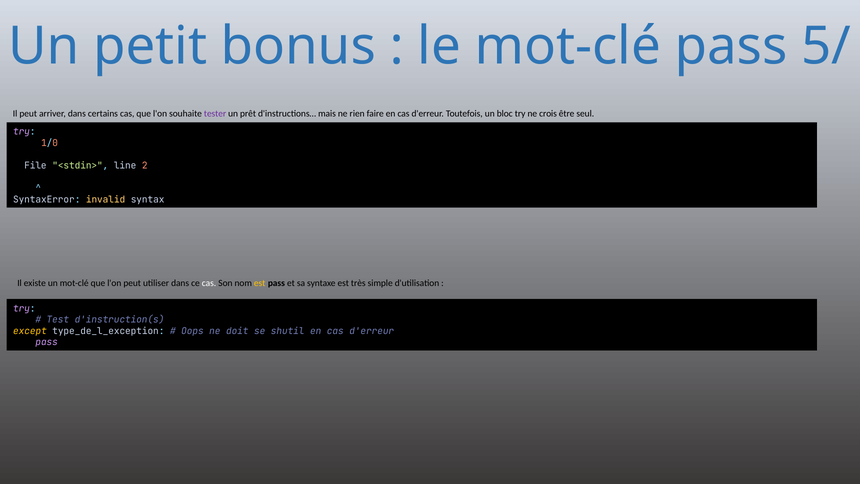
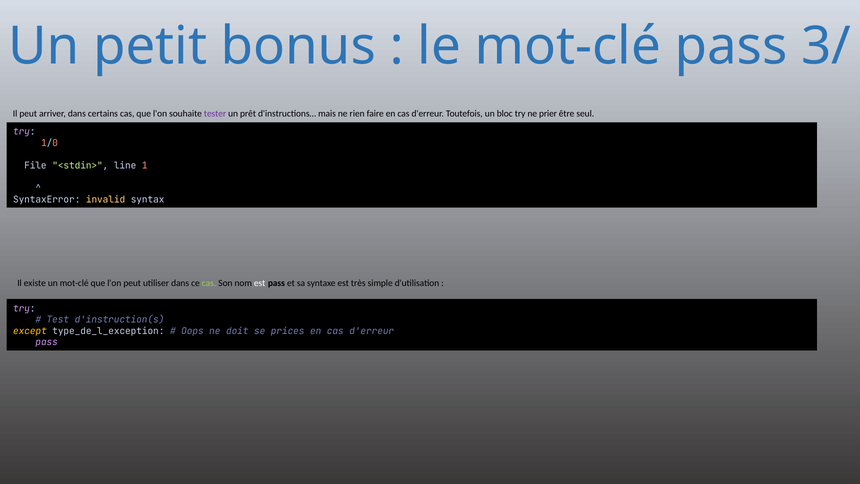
5/: 5/ -> 3/ (826, 46)
crois: crois -> prier (548, 114)
2: 2 -> 1 (145, 166)
cas colour: white -> light green (209, 283)
est colour: yellow -> white (260, 283)
shutil: shutil -> prices (288, 331)
